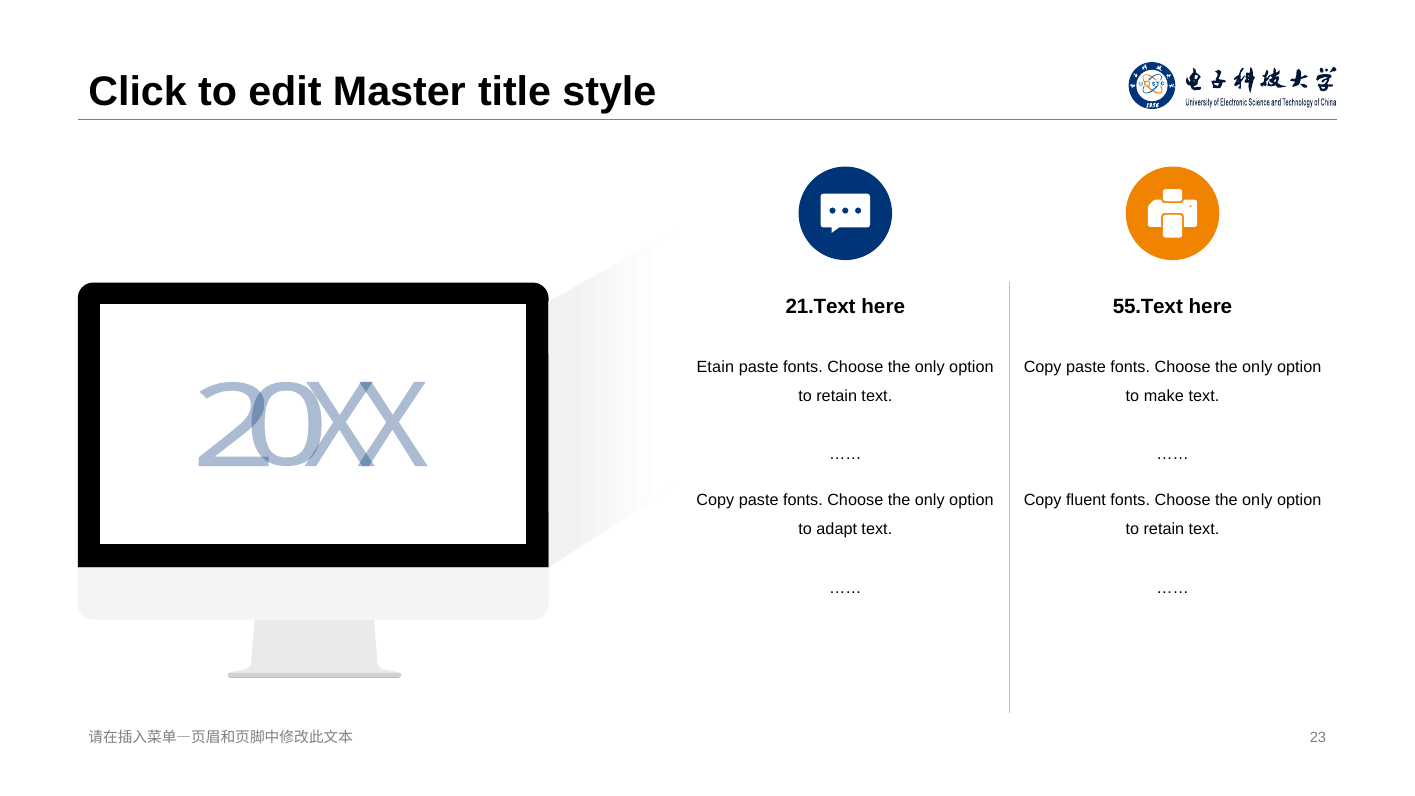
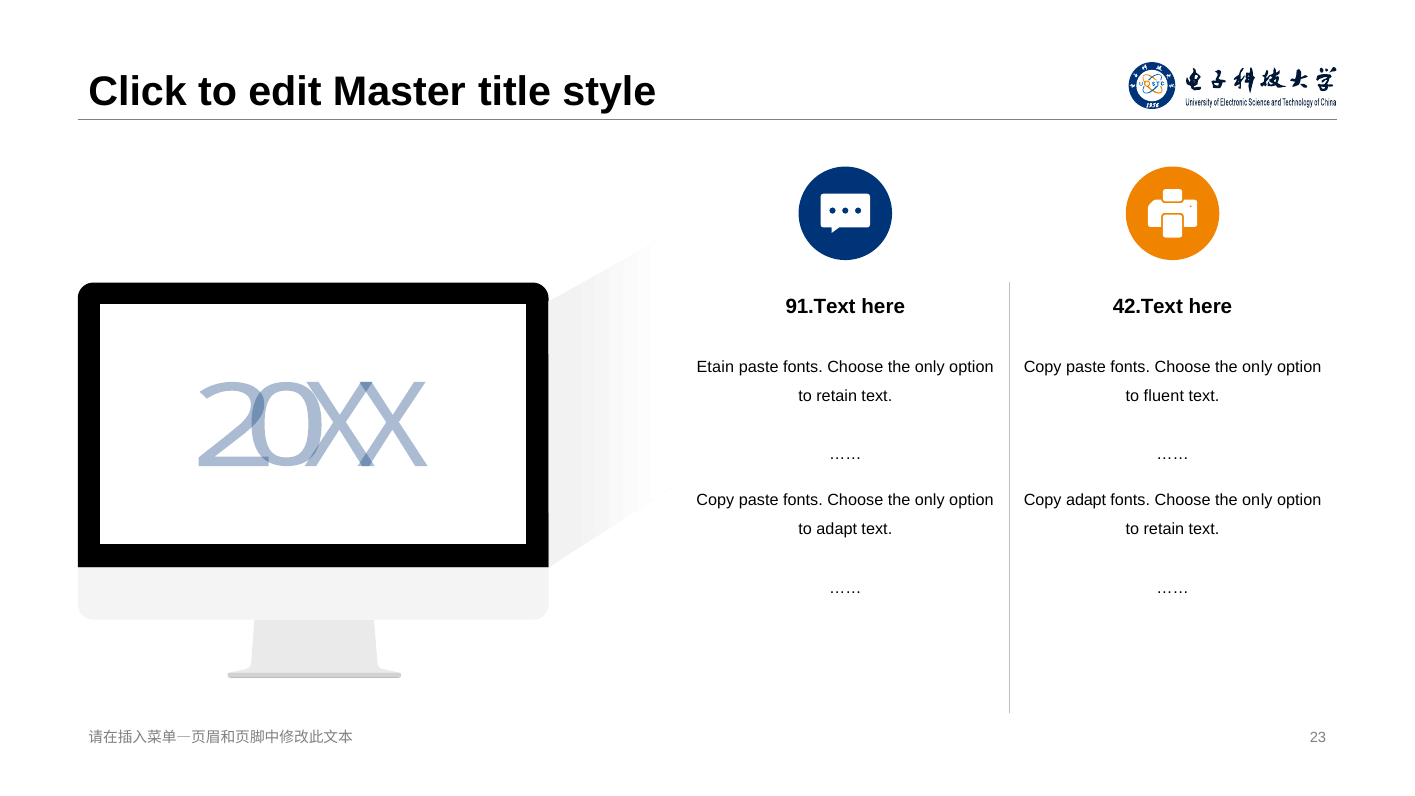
21.Text: 21.Text -> 91.Text (821, 306)
55.Tex: 55.Tex -> 42.Tex (1144, 306)
make: make -> fluent (1164, 396)
Copy fluent: fluent -> adapt (1086, 500)
